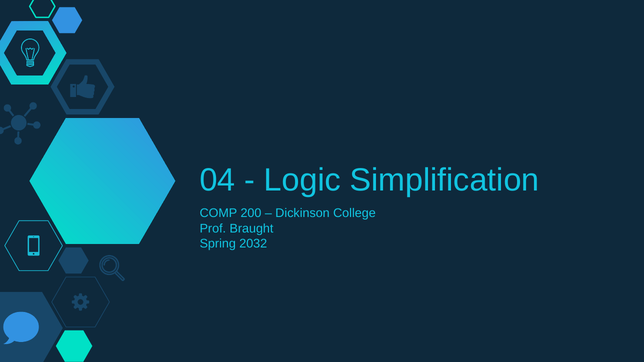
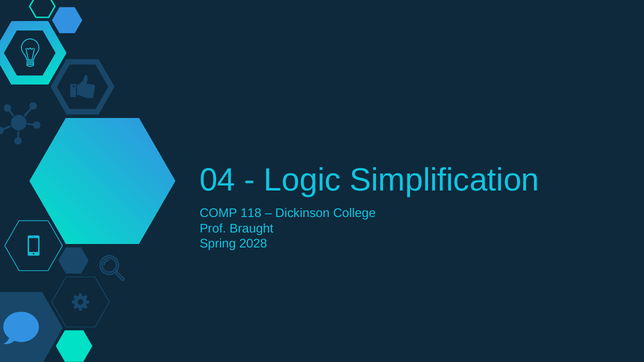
200: 200 -> 118 (251, 214)
2032: 2032 -> 2028 (253, 244)
